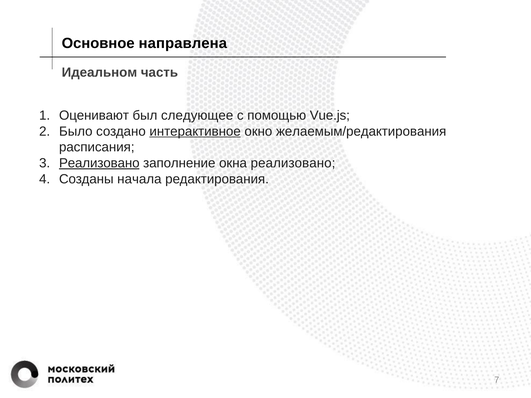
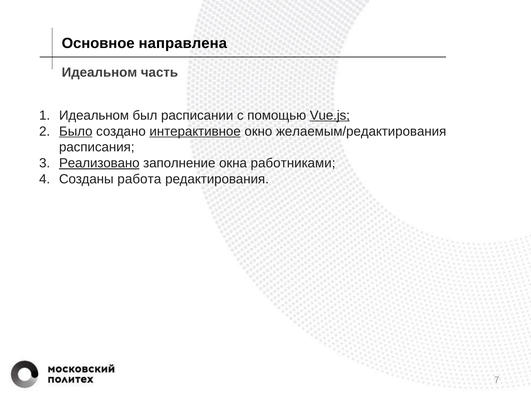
Оценивают: Оценивают -> Идеальном (94, 115)
следующее: следующее -> расписании (197, 115)
Vue.js underline: none -> present (330, 115)
Было underline: none -> present (76, 131)
окна реализовано: реализовано -> работниками (293, 163)
начала: начала -> работа (139, 179)
